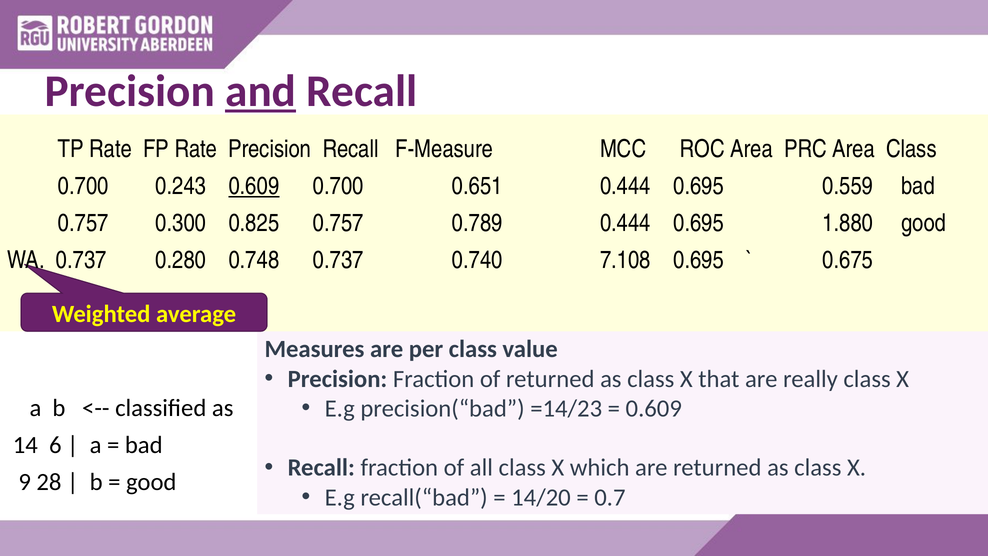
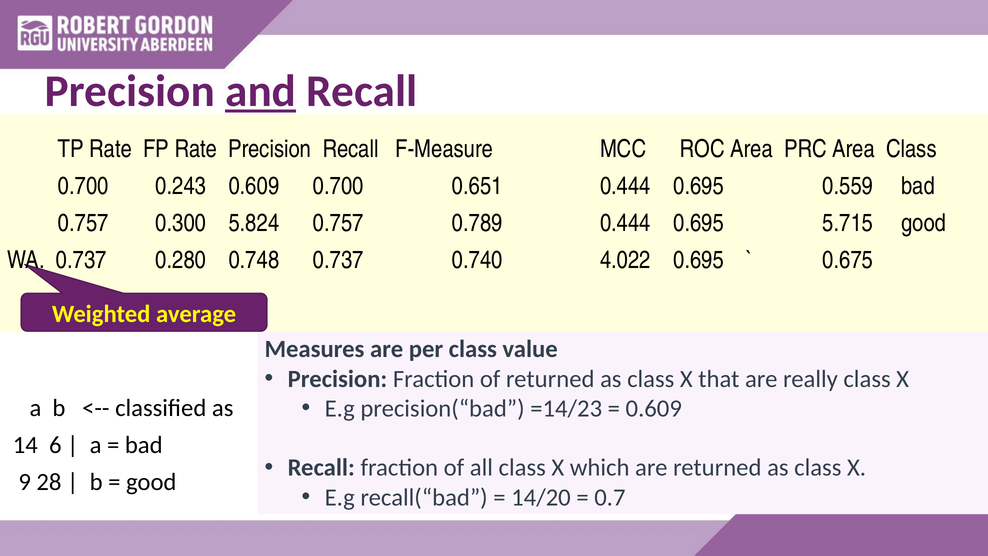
0.609 underline: present -> none (254, 186)
0.825: 0.825 -> 5.824 (254, 223)
1.880: 1.880 -> 5.715 (848, 223)
7.108: 7.108 -> 4.022 (625, 260)
